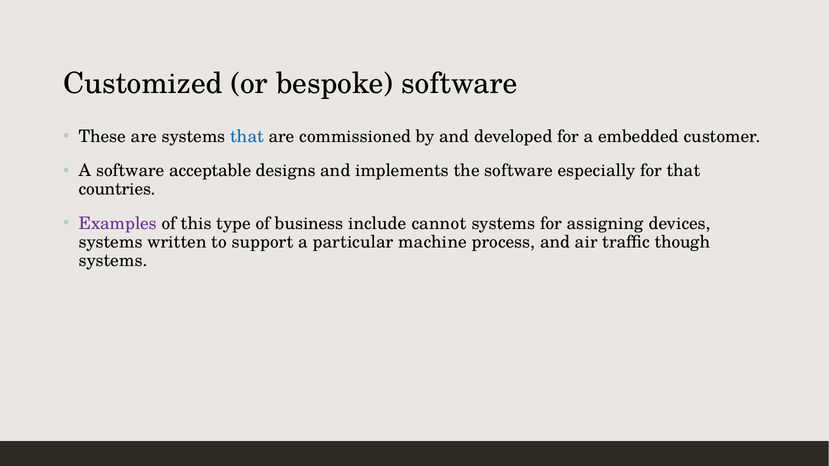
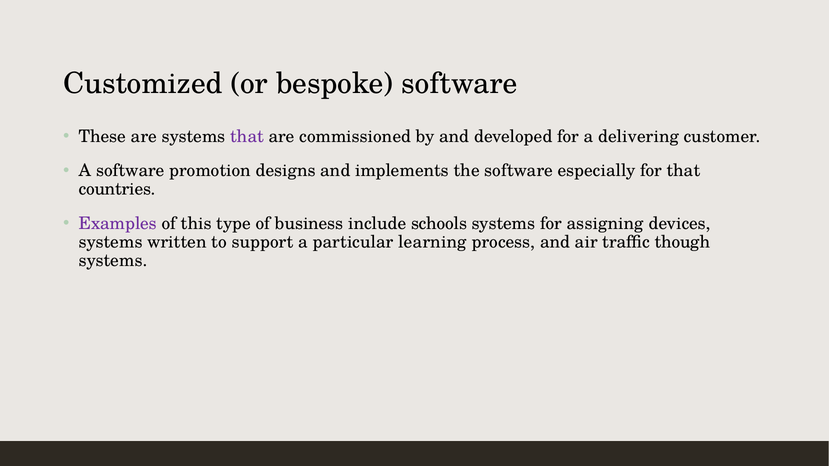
that colour: blue -> purple (247, 136)
embedded: embedded -> delivering (639, 136)
acceptable: acceptable -> promotion (210, 171)
cannot: cannot -> schools (439, 224)
machine: machine -> learning (433, 242)
